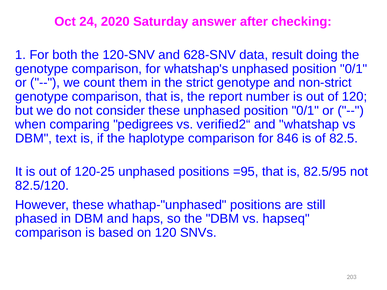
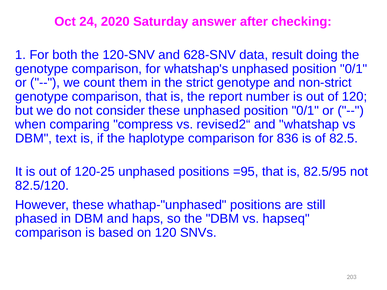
pedigrees: pedigrees -> compress (143, 125)
verified2“: verified2“ -> revised2“ (224, 125)
846: 846 -> 836 (288, 139)
